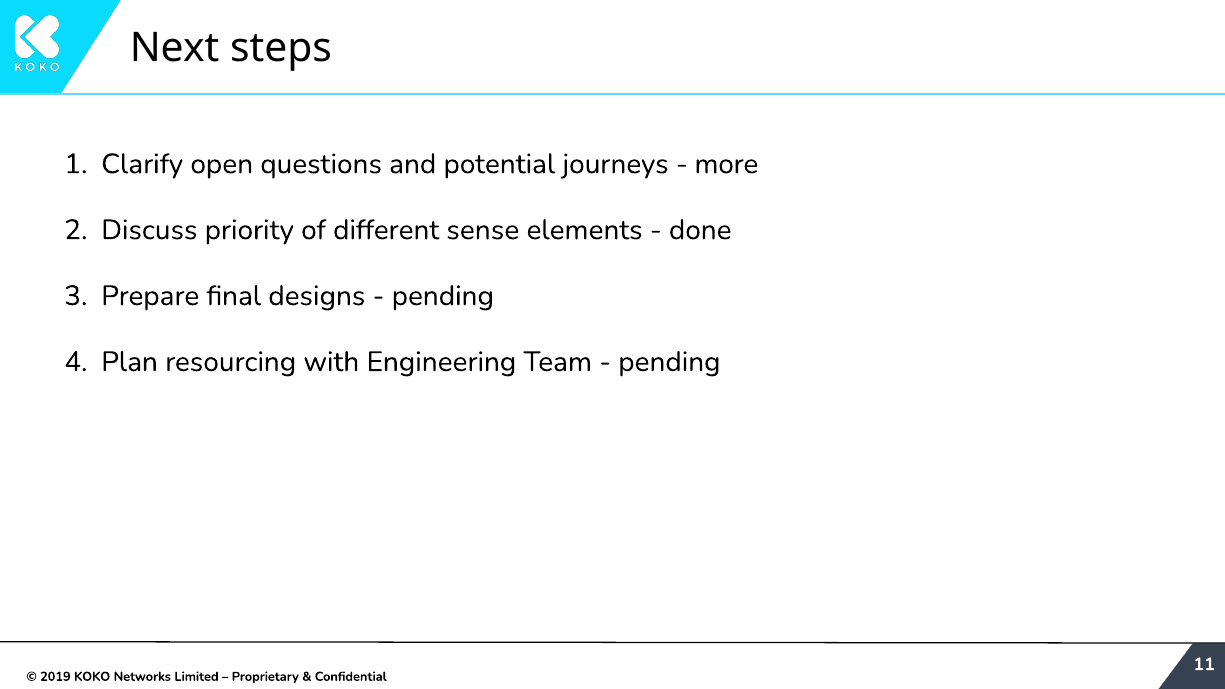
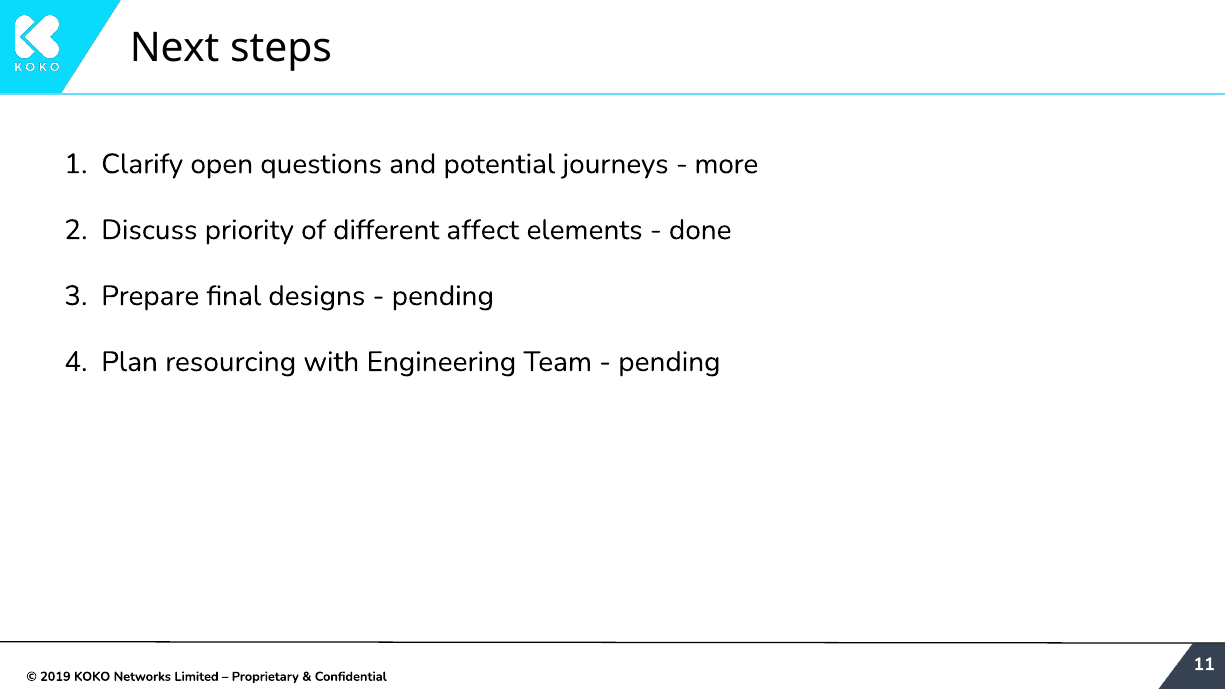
sense: sense -> affect (483, 230)
